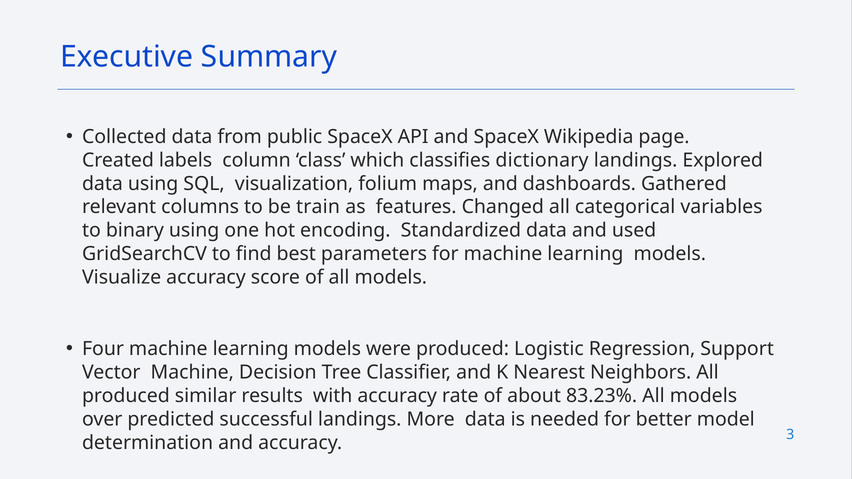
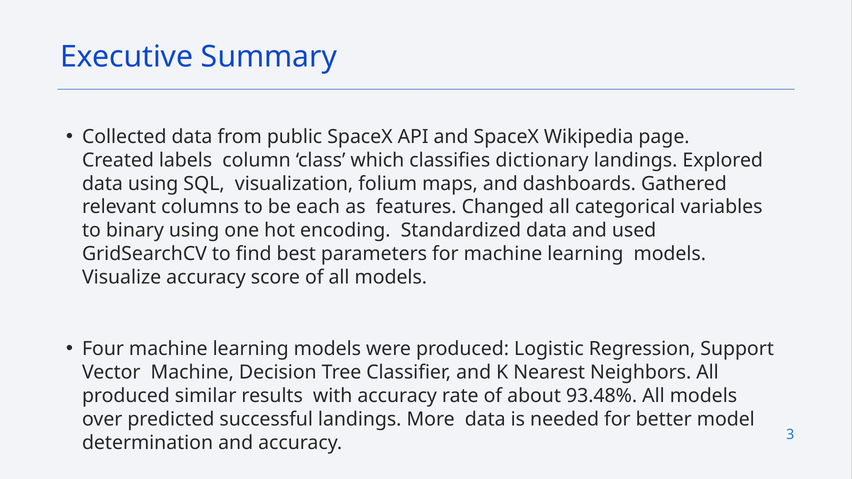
train: train -> each (318, 207)
83.23%: 83.23% -> 93.48% (602, 396)
